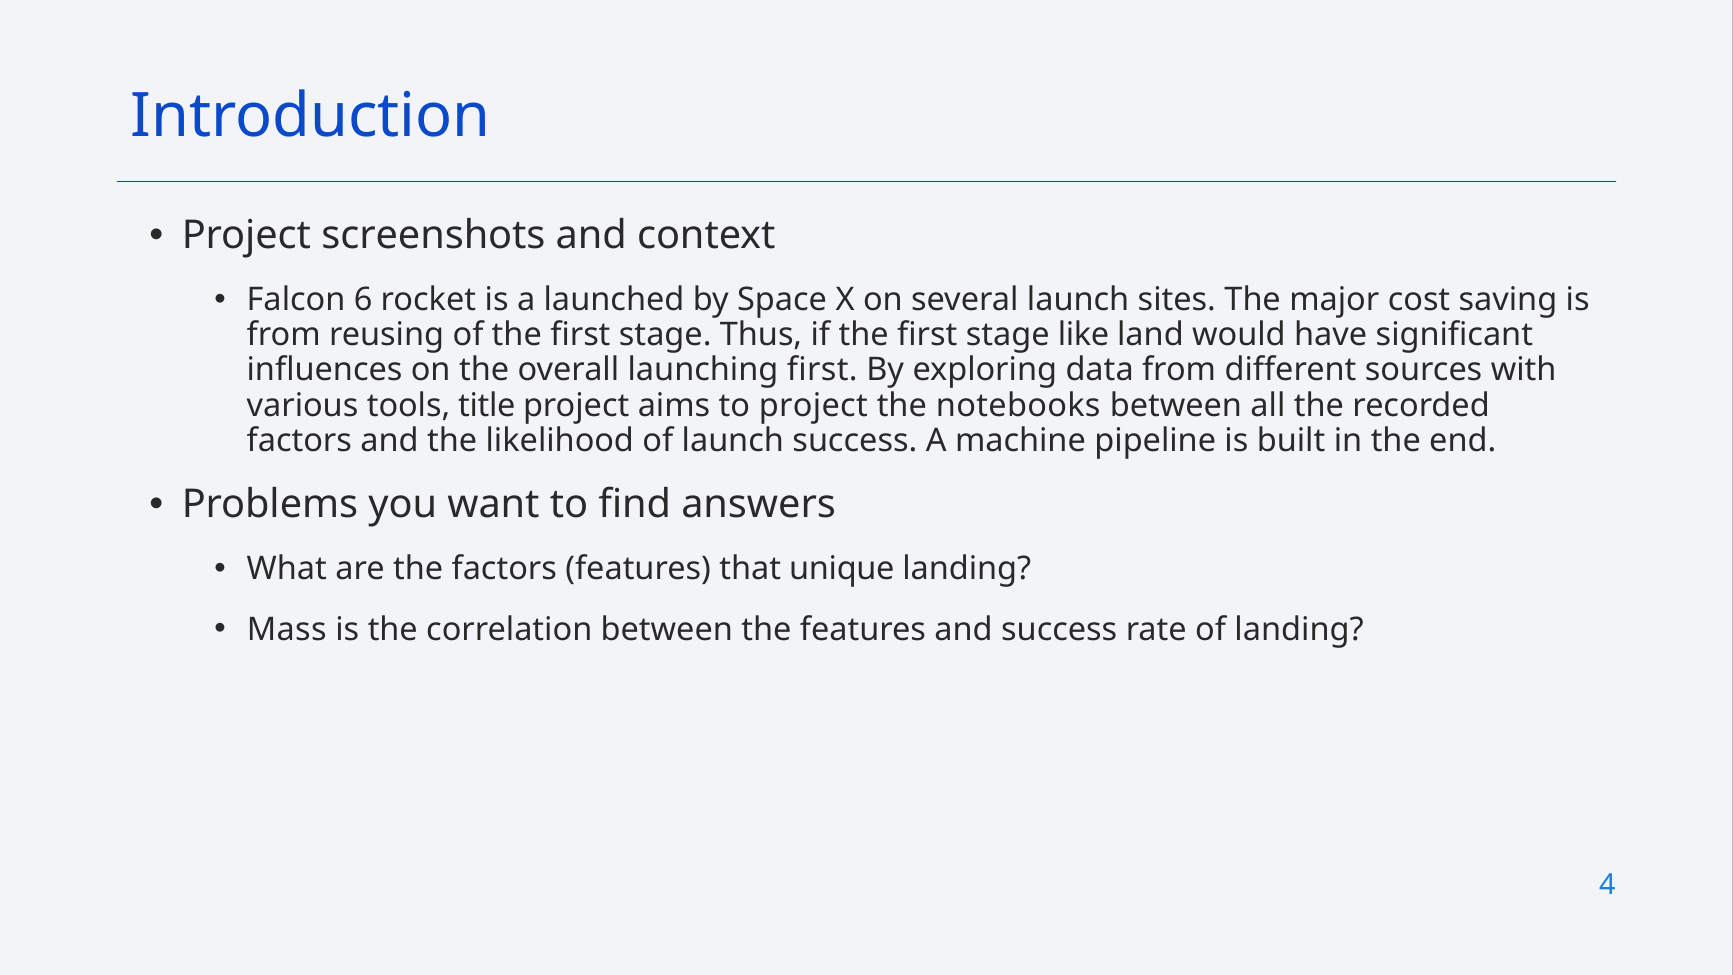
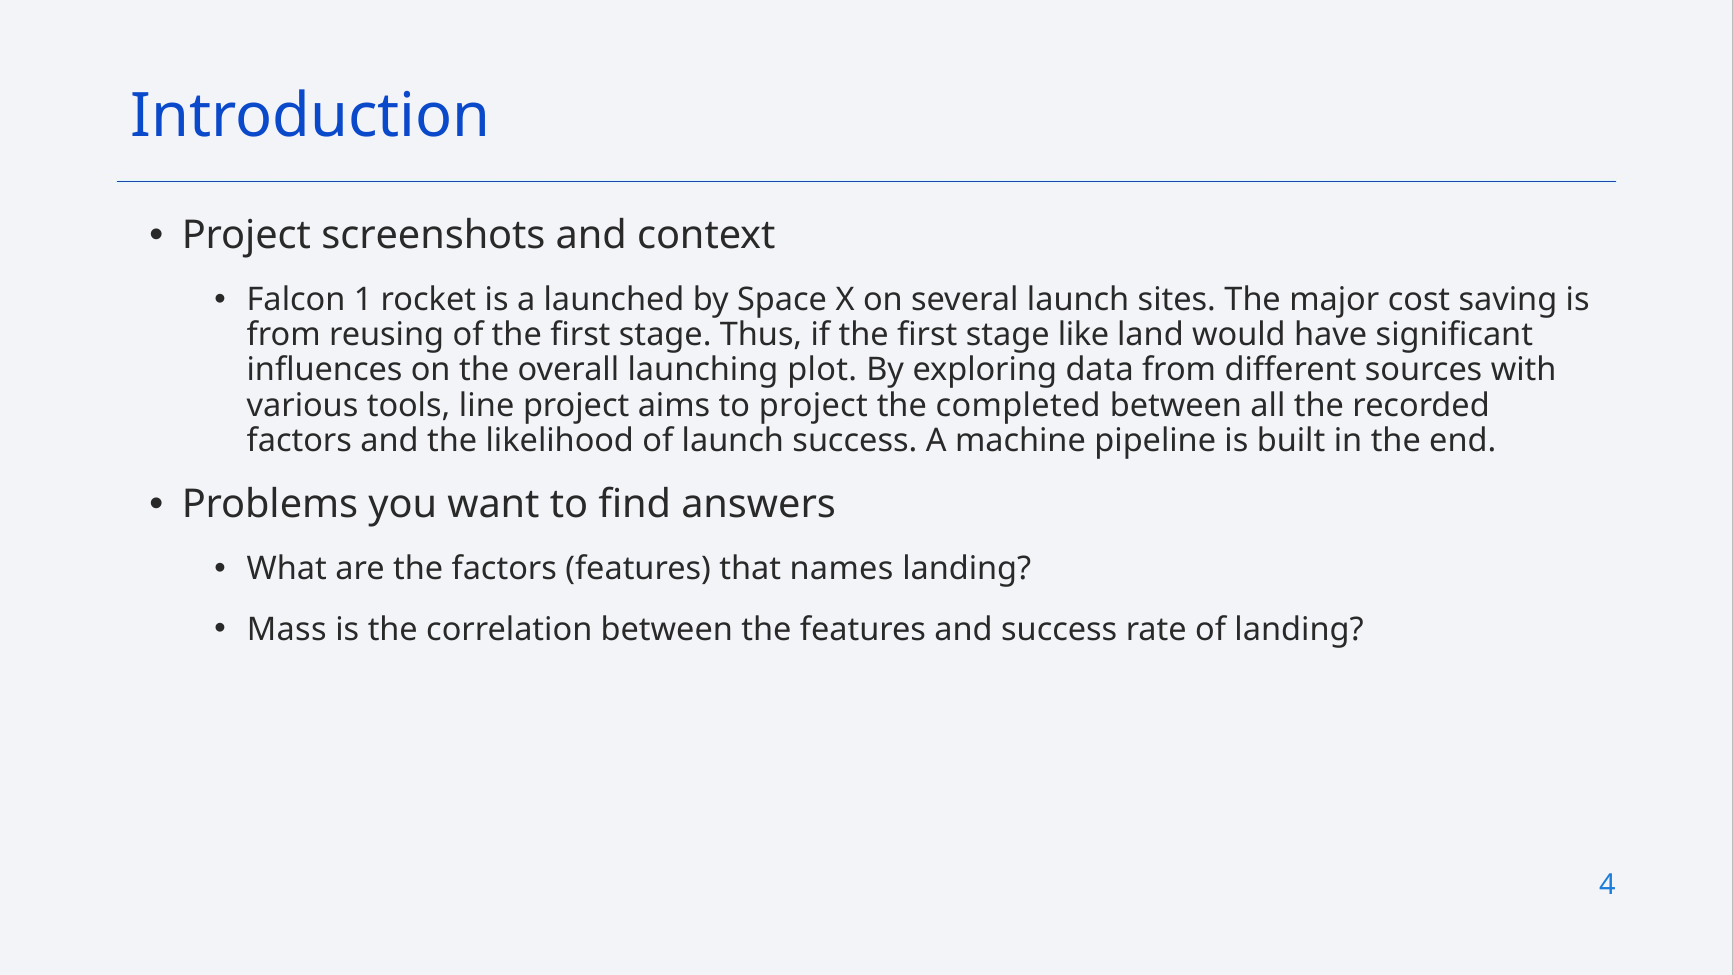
6: 6 -> 1 (363, 300)
launching first: first -> plot (822, 370)
title: title -> line (487, 405)
notebooks: notebooks -> completed (1018, 405)
unique: unique -> names (842, 569)
